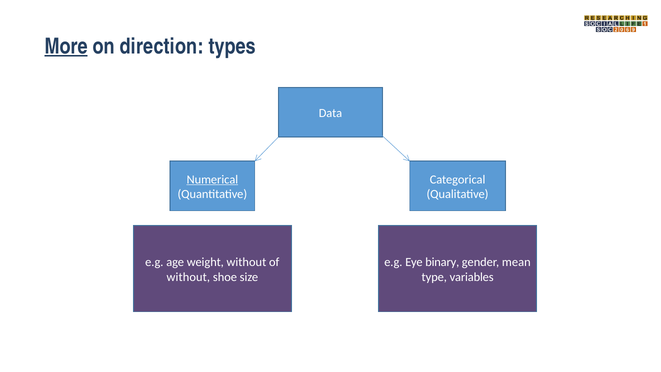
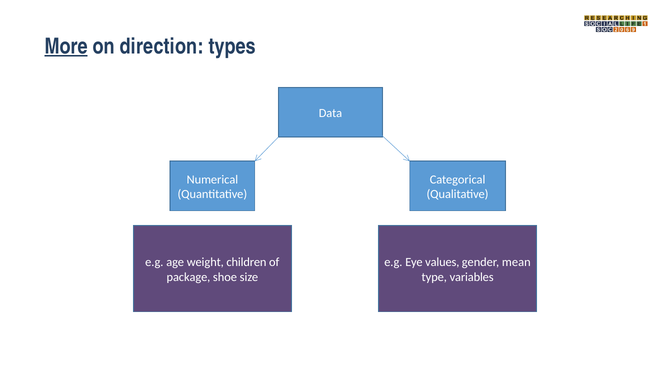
Numerical underline: present -> none (212, 179)
weight without: without -> children (246, 262)
binary: binary -> values (442, 262)
without: without -> package (188, 277)
